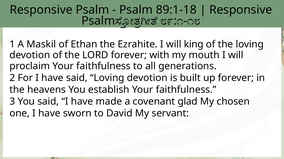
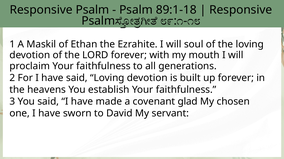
king: king -> soul (194, 44)
